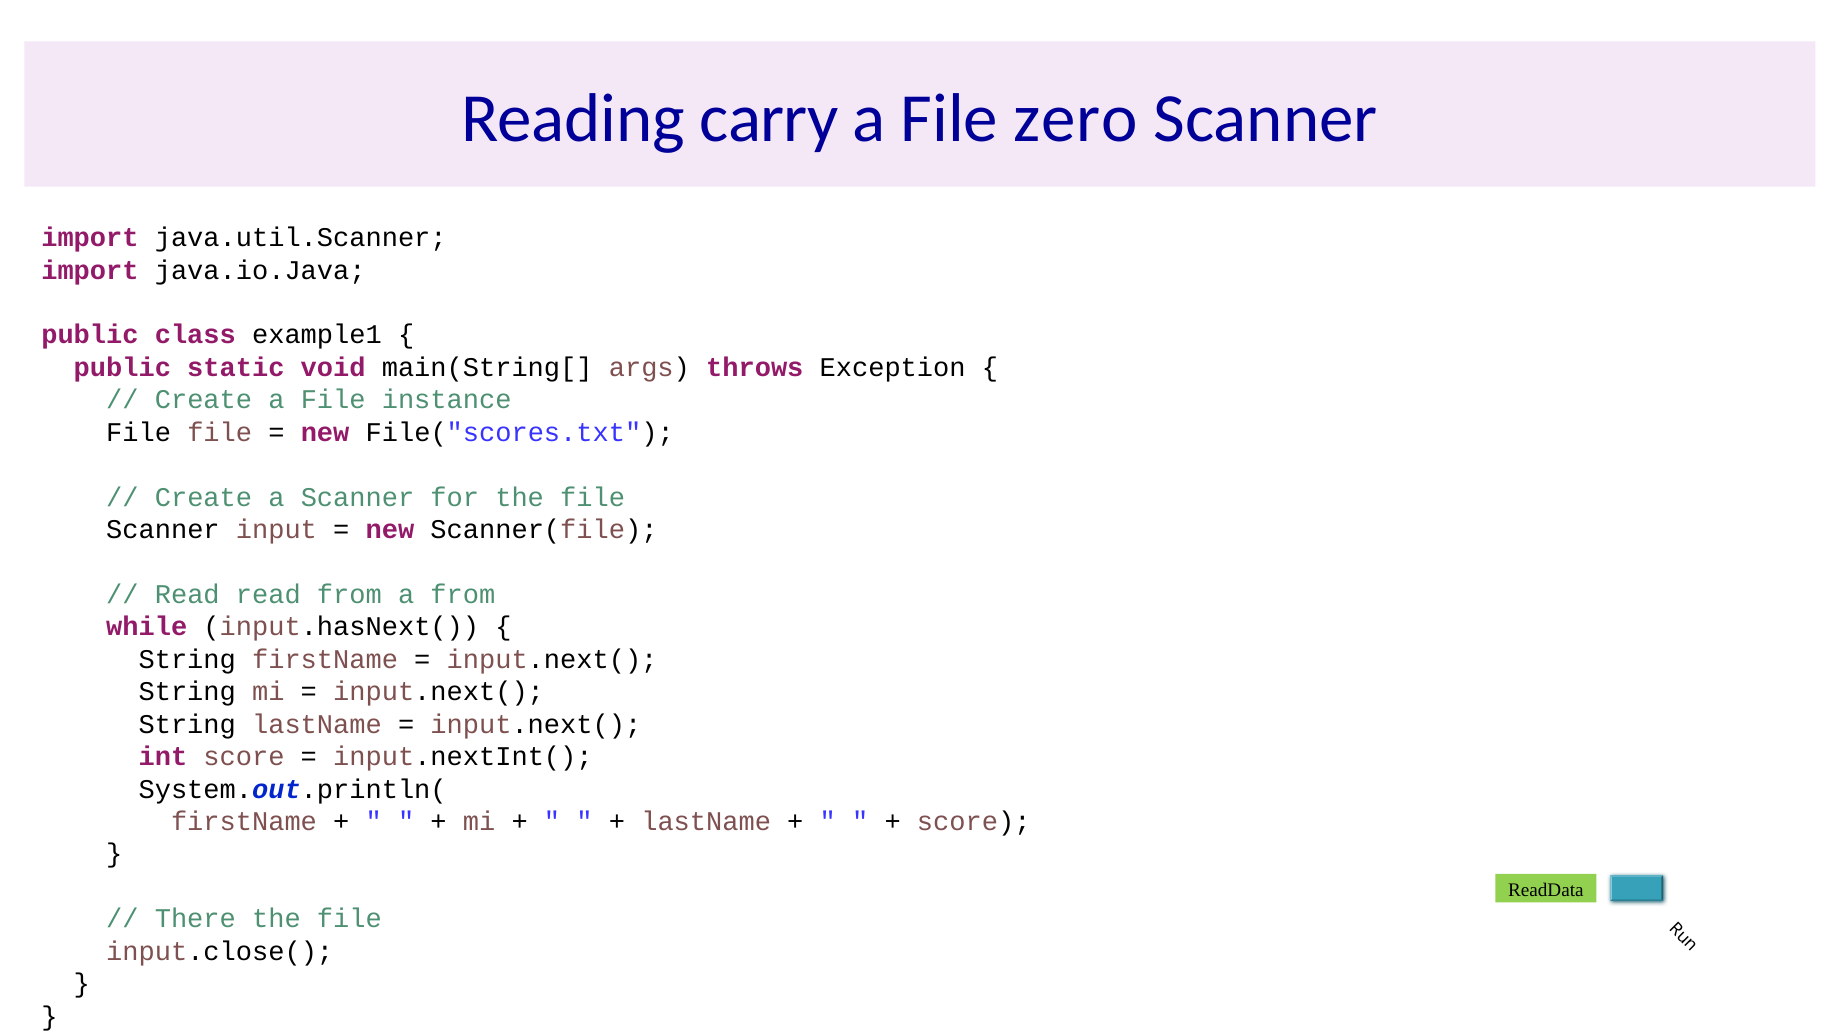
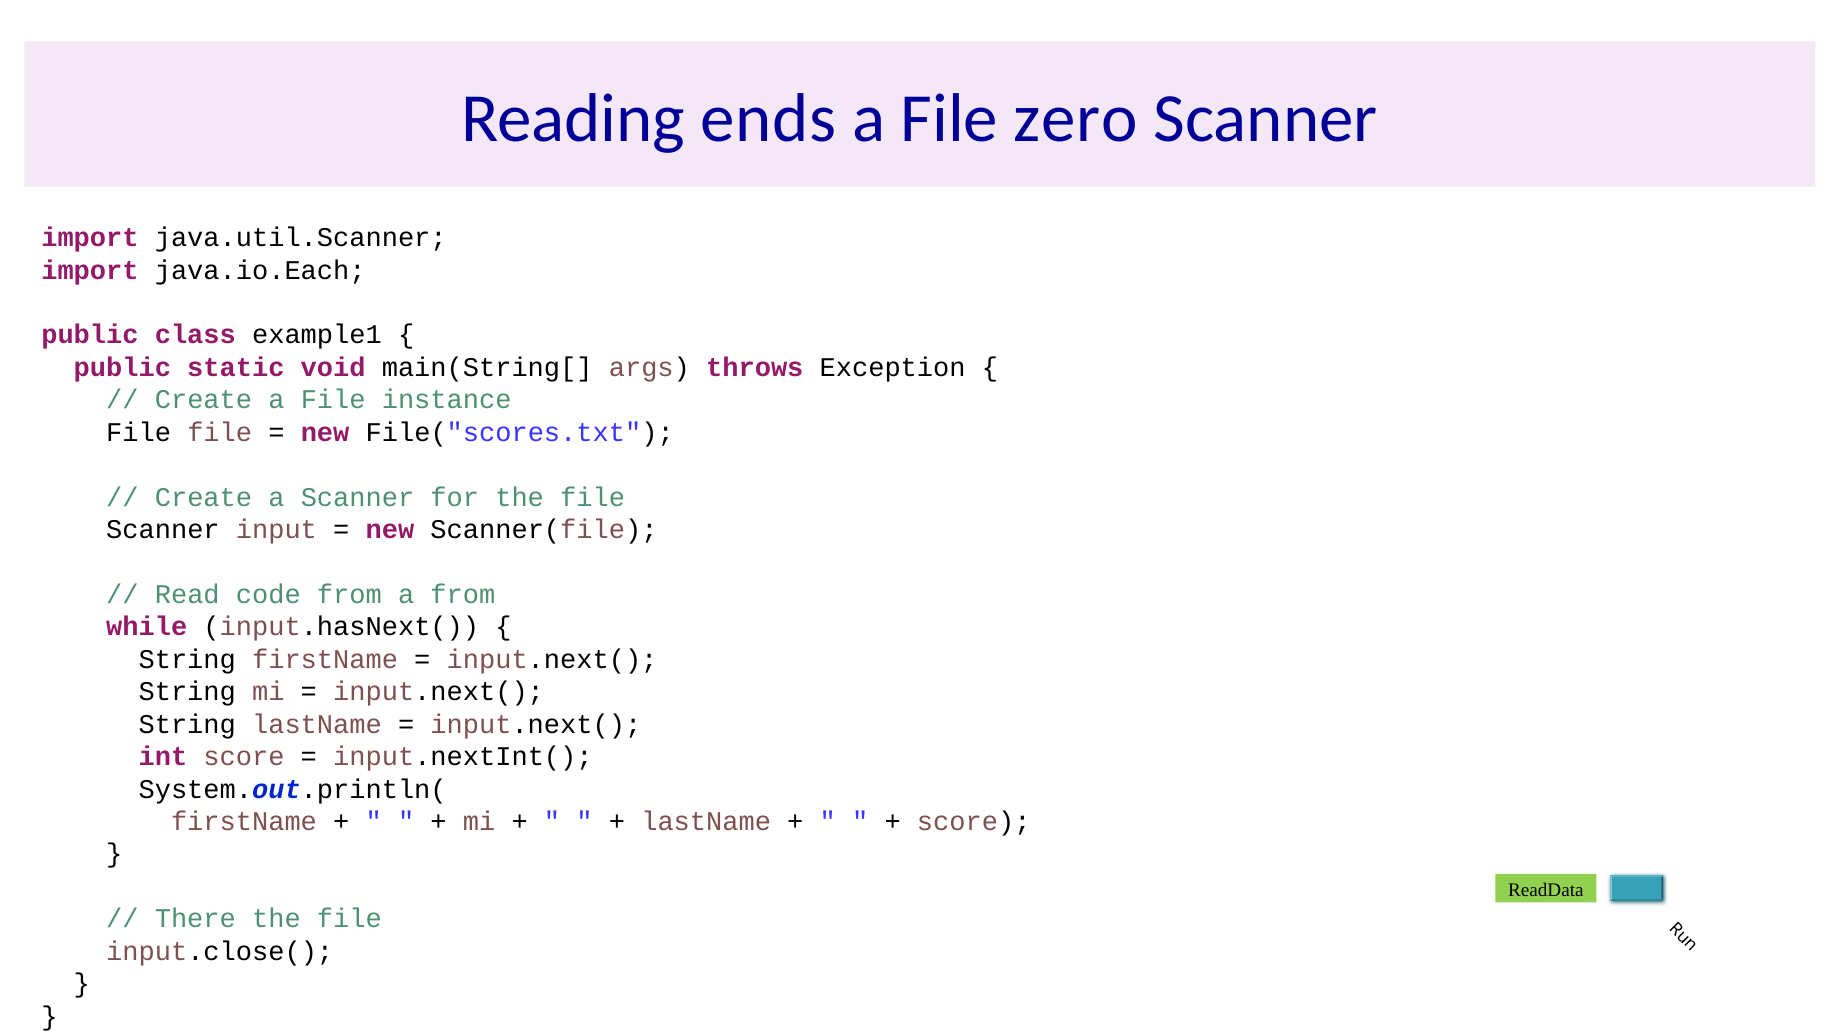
carry: carry -> ends (768, 119)
java.io.Java: java.io.Java -> java.io.Each (260, 270)
Read read: read -> code (268, 595)
